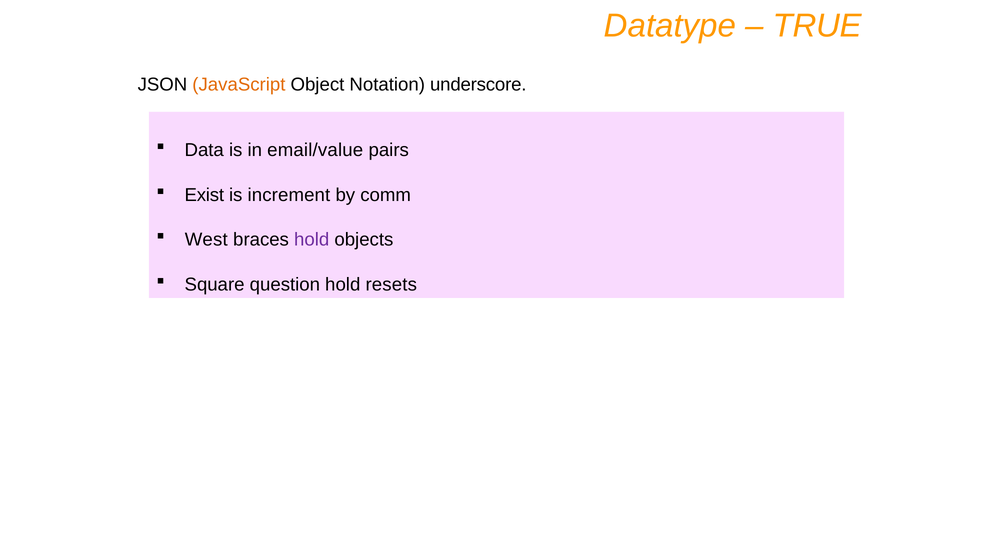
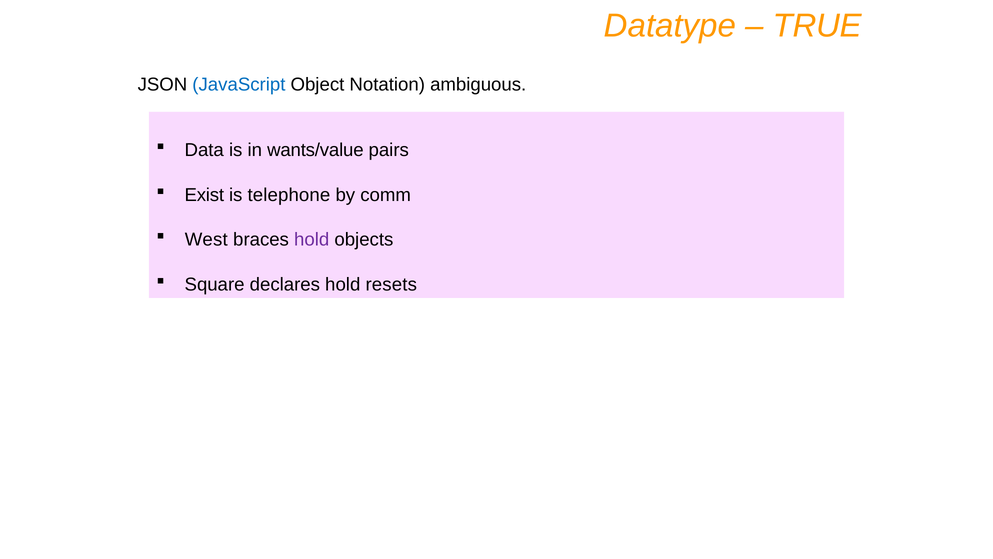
JavaScript colour: orange -> blue (239, 84)
underscore: underscore -> ambiguous (478, 84)
email/value: email/value -> wants/value (315, 150)
increment: increment -> telephone (289, 195)
question: question -> declares (285, 284)
